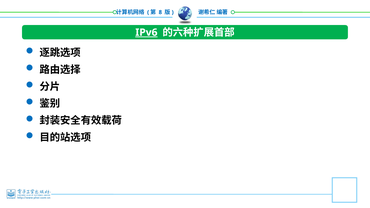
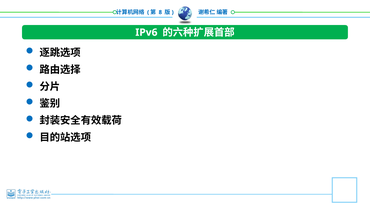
IPv6 underline: present -> none (146, 32)
